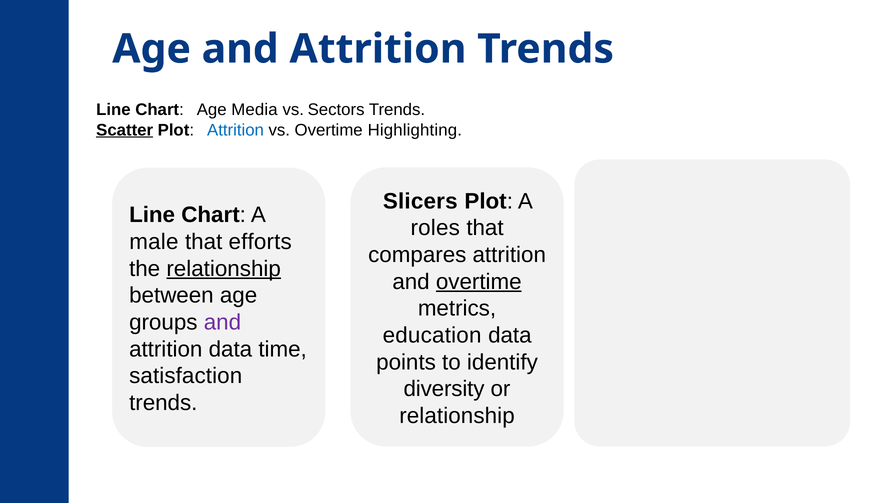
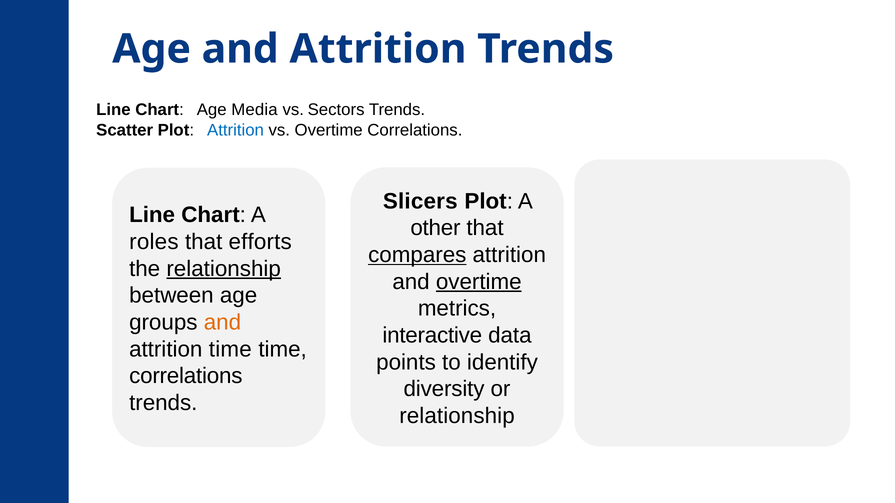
Scatter underline: present -> none (125, 130)
Overtime Highlighting: Highlighting -> Correlations (415, 130)
roles: roles -> other (435, 228)
male: male -> roles (154, 242)
compares underline: none -> present (417, 255)
and colour: purple -> orange (222, 323)
education: education -> interactive (432, 336)
attrition data: data -> time (230, 350)
satisfaction: satisfaction -> correlations (186, 376)
